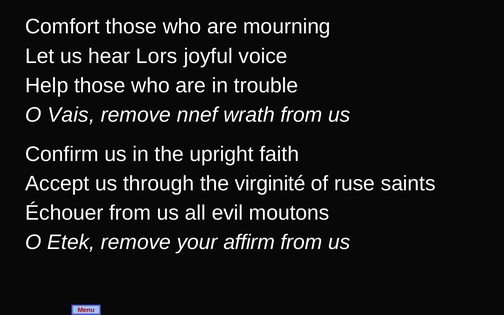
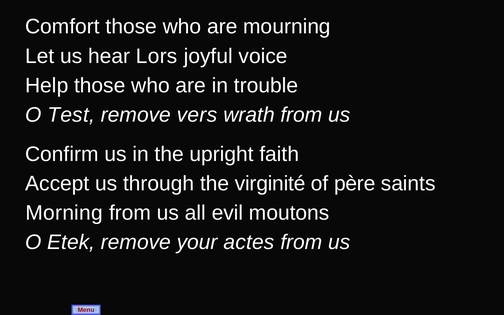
Vais: Vais -> Test (71, 115)
nnef: nnef -> vers (197, 115)
ruse: ruse -> père (355, 183)
Échouer: Échouer -> Morning (64, 213)
affirm: affirm -> actes (249, 242)
